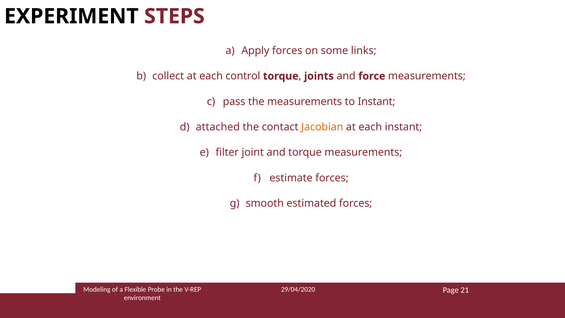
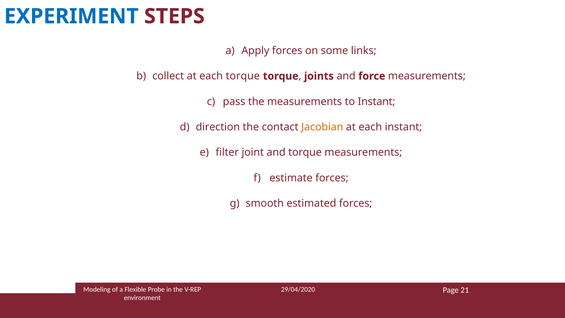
EXPERIMENT colour: black -> blue (71, 16)
each control: control -> torque (243, 76)
attached: attached -> direction (218, 127)
